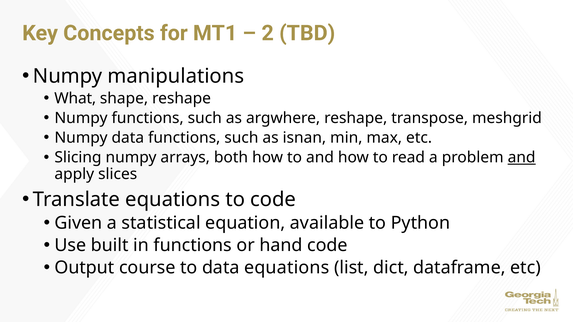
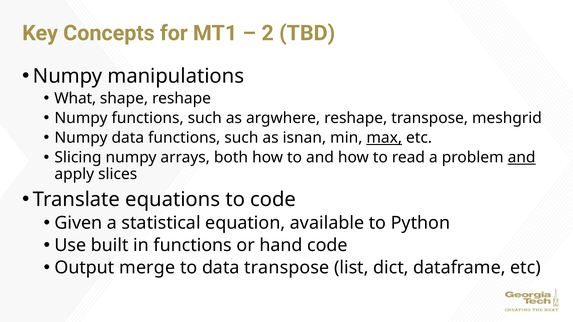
max underline: none -> present (384, 138)
course: course -> merge (147, 268)
data equations: equations -> transpose (287, 268)
